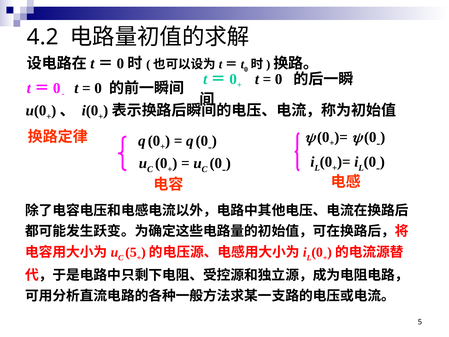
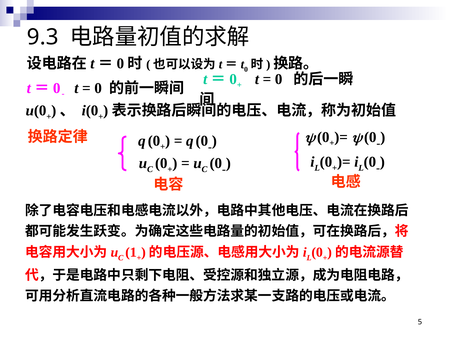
4.2: 4.2 -> 9.3 (43, 37)
5: 5 -> 1 (131, 252)
